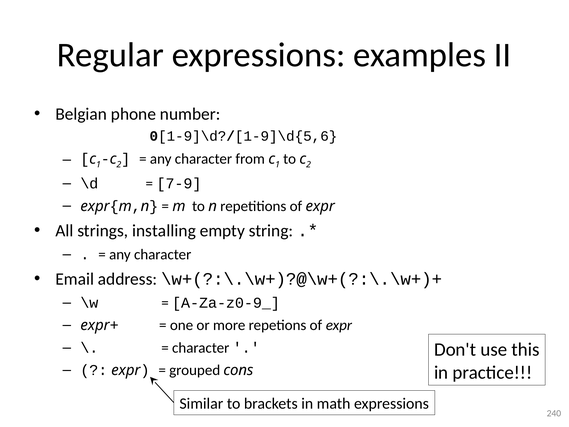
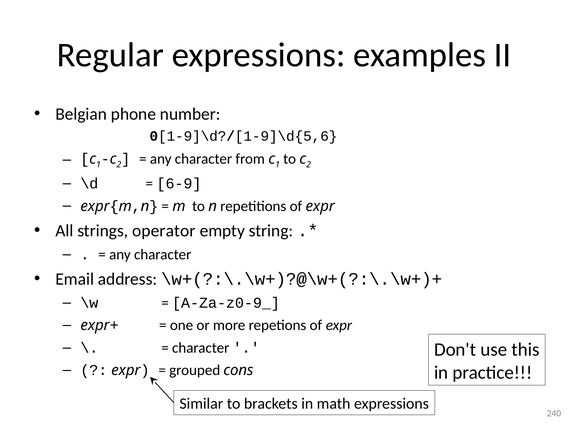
7-9: 7-9 -> 6-9 (179, 184)
installing: installing -> operator (164, 231)
